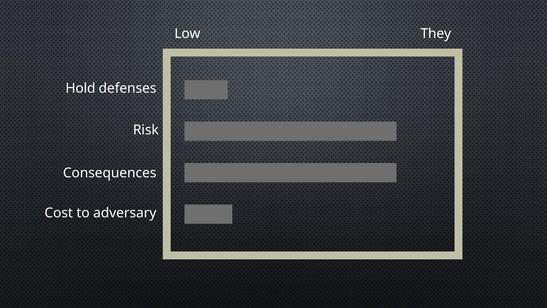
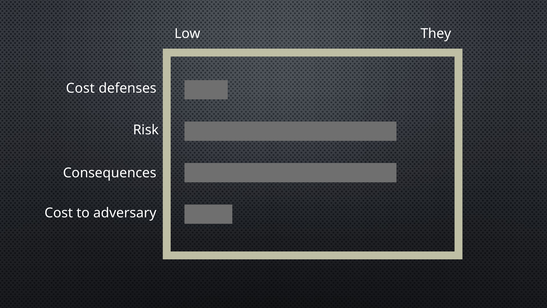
Hold: Hold -> Cost (80, 88)
